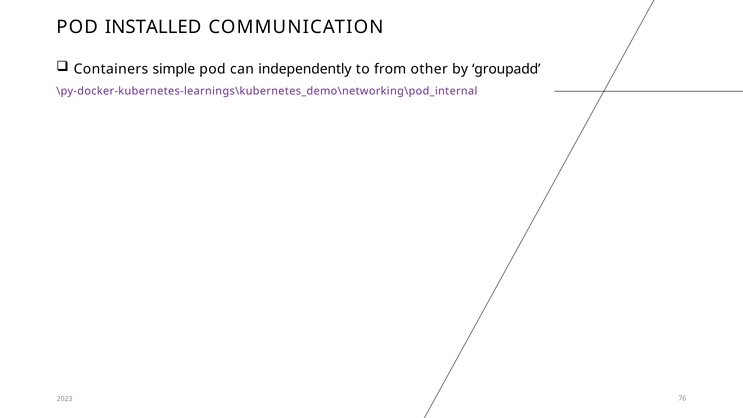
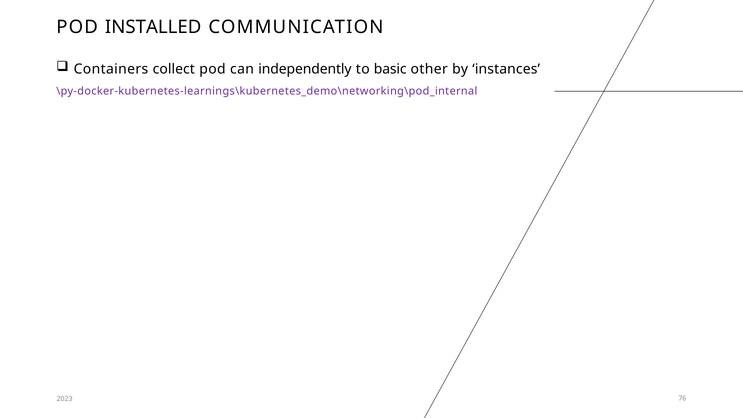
simple: simple -> collect (174, 69)
from: from -> basic (390, 69)
groupadd: groupadd -> instances (506, 69)
